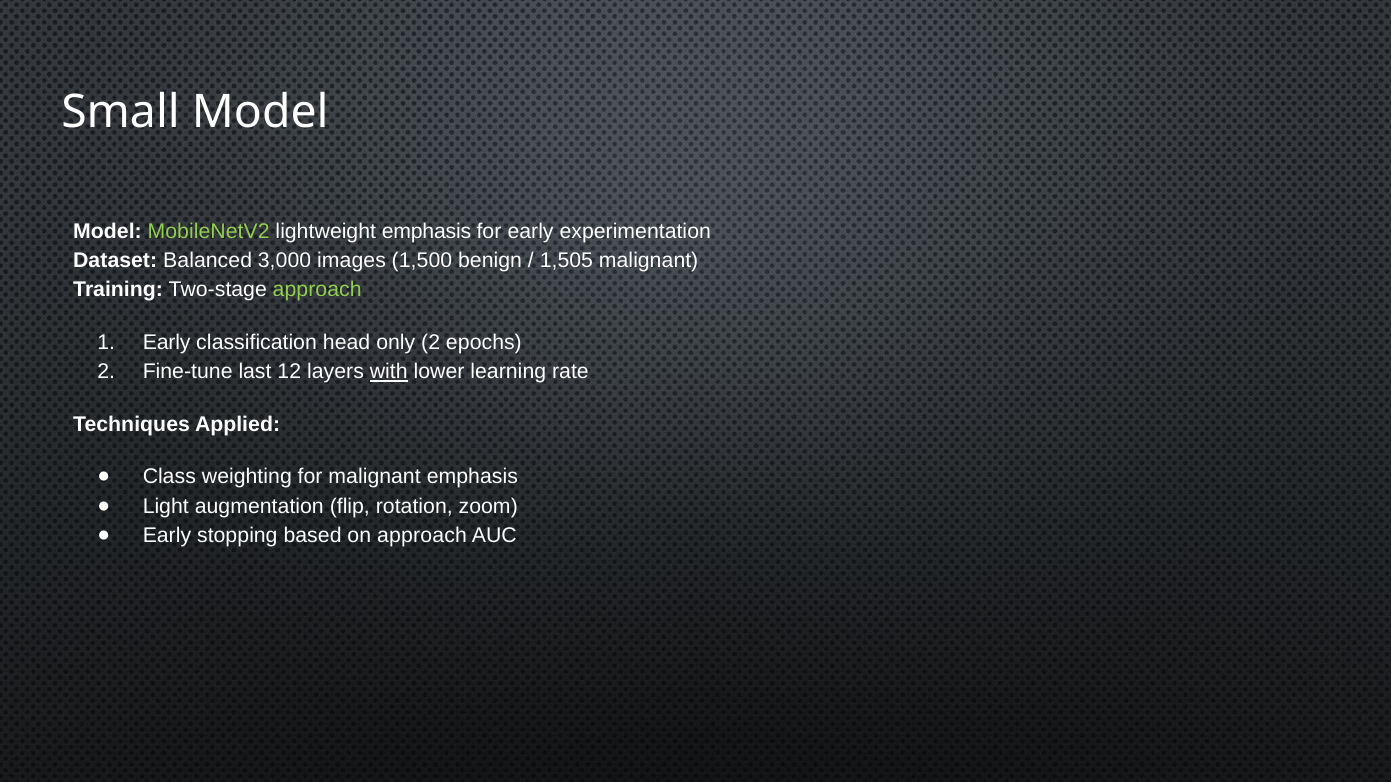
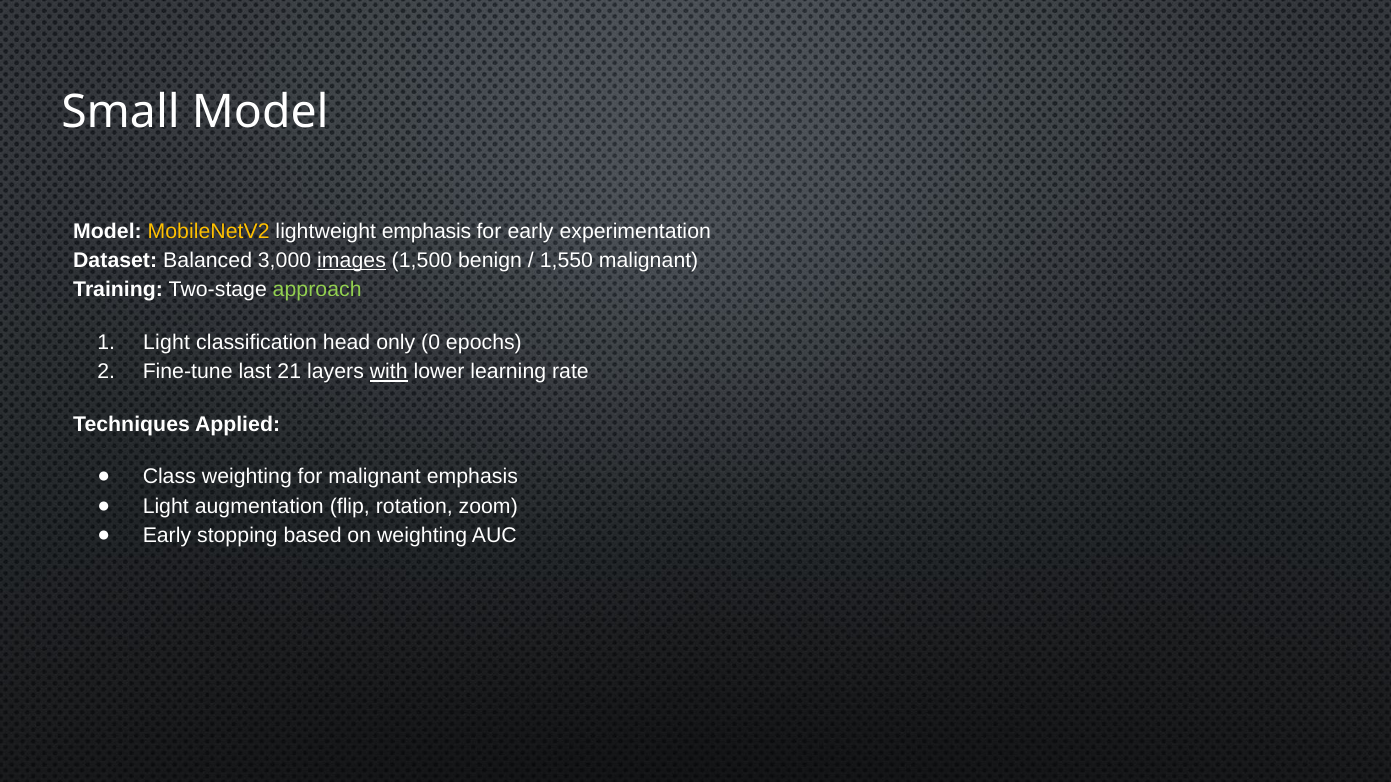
MobileNetV2 colour: light green -> yellow (209, 231)
images underline: none -> present (352, 261)
1,505: 1,505 -> 1,550 (566, 261)
Early: Early -> Light (167, 343)
only 2: 2 -> 0 (431, 343)
12: 12 -> 21 (289, 372)
on approach: approach -> weighting (422, 536)
